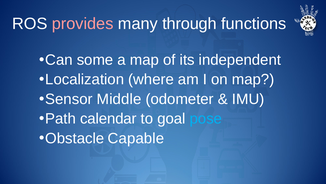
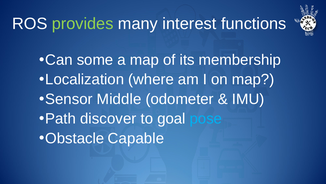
provides colour: pink -> light green (83, 24)
through: through -> interest (189, 24)
independent: independent -> membership (240, 60)
calendar: calendar -> discover (108, 118)
